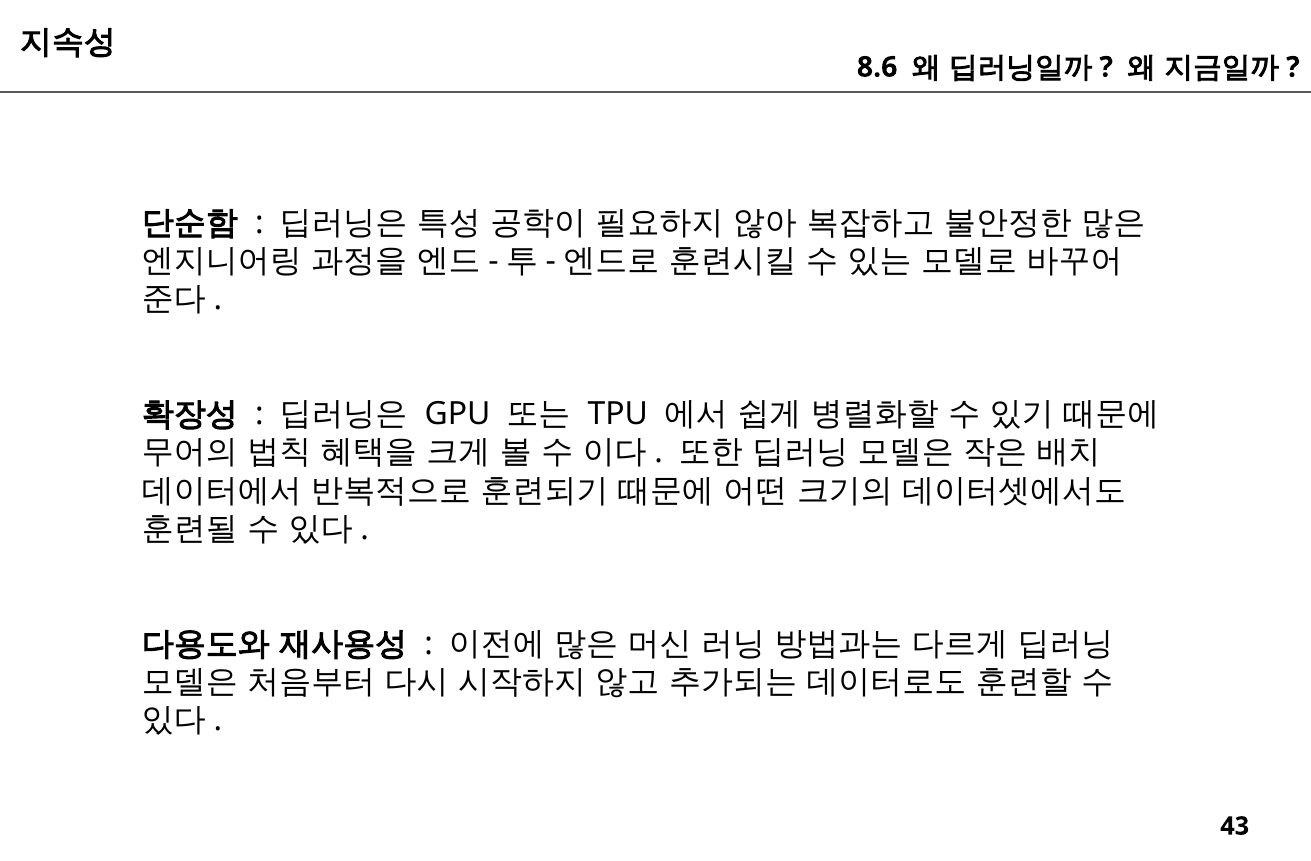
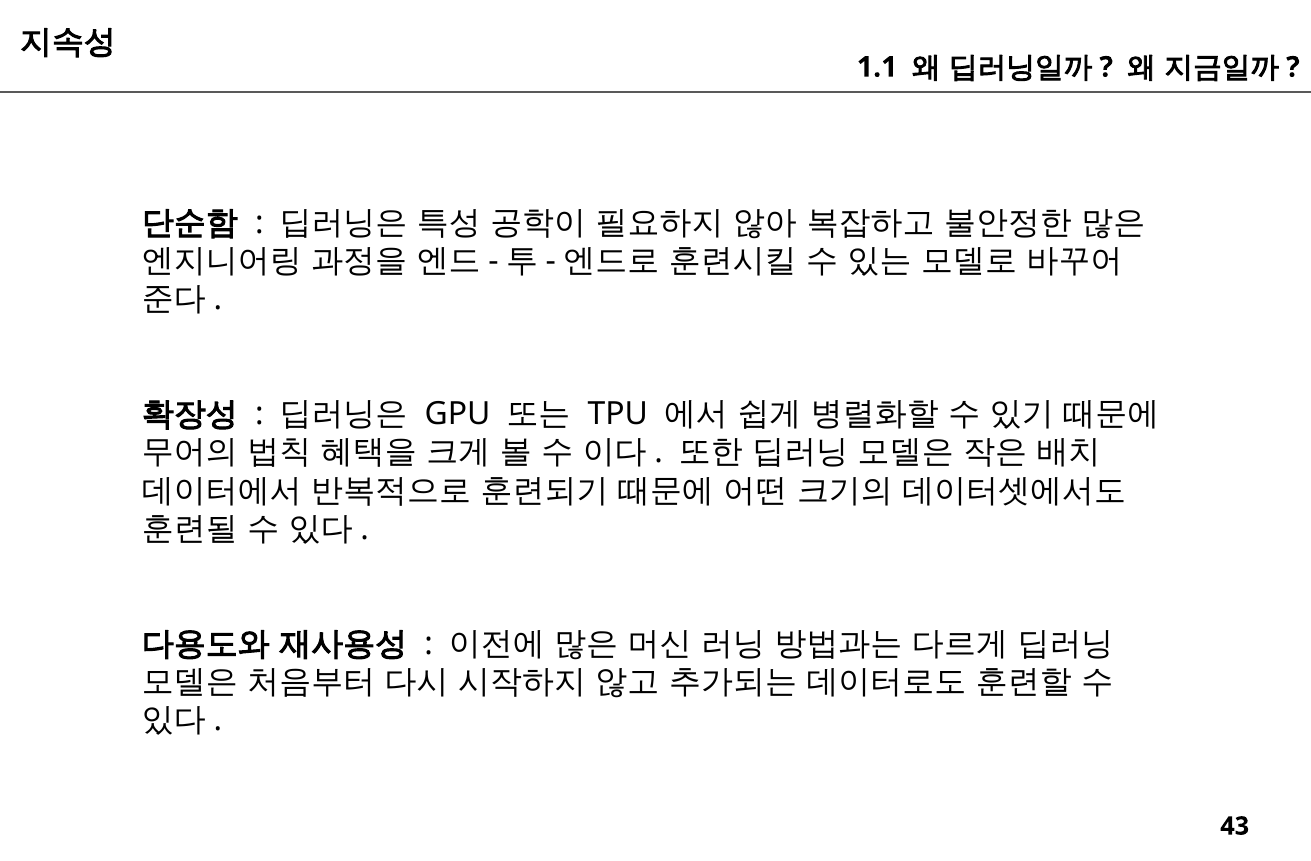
8.6: 8.6 -> 1.1 (877, 67)
